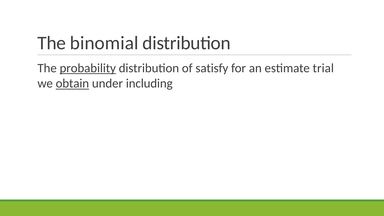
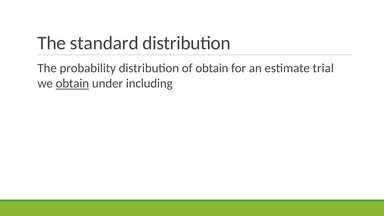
binomial: binomial -> standard (104, 43)
probability underline: present -> none (88, 68)
of satisfy: satisfy -> obtain (212, 68)
